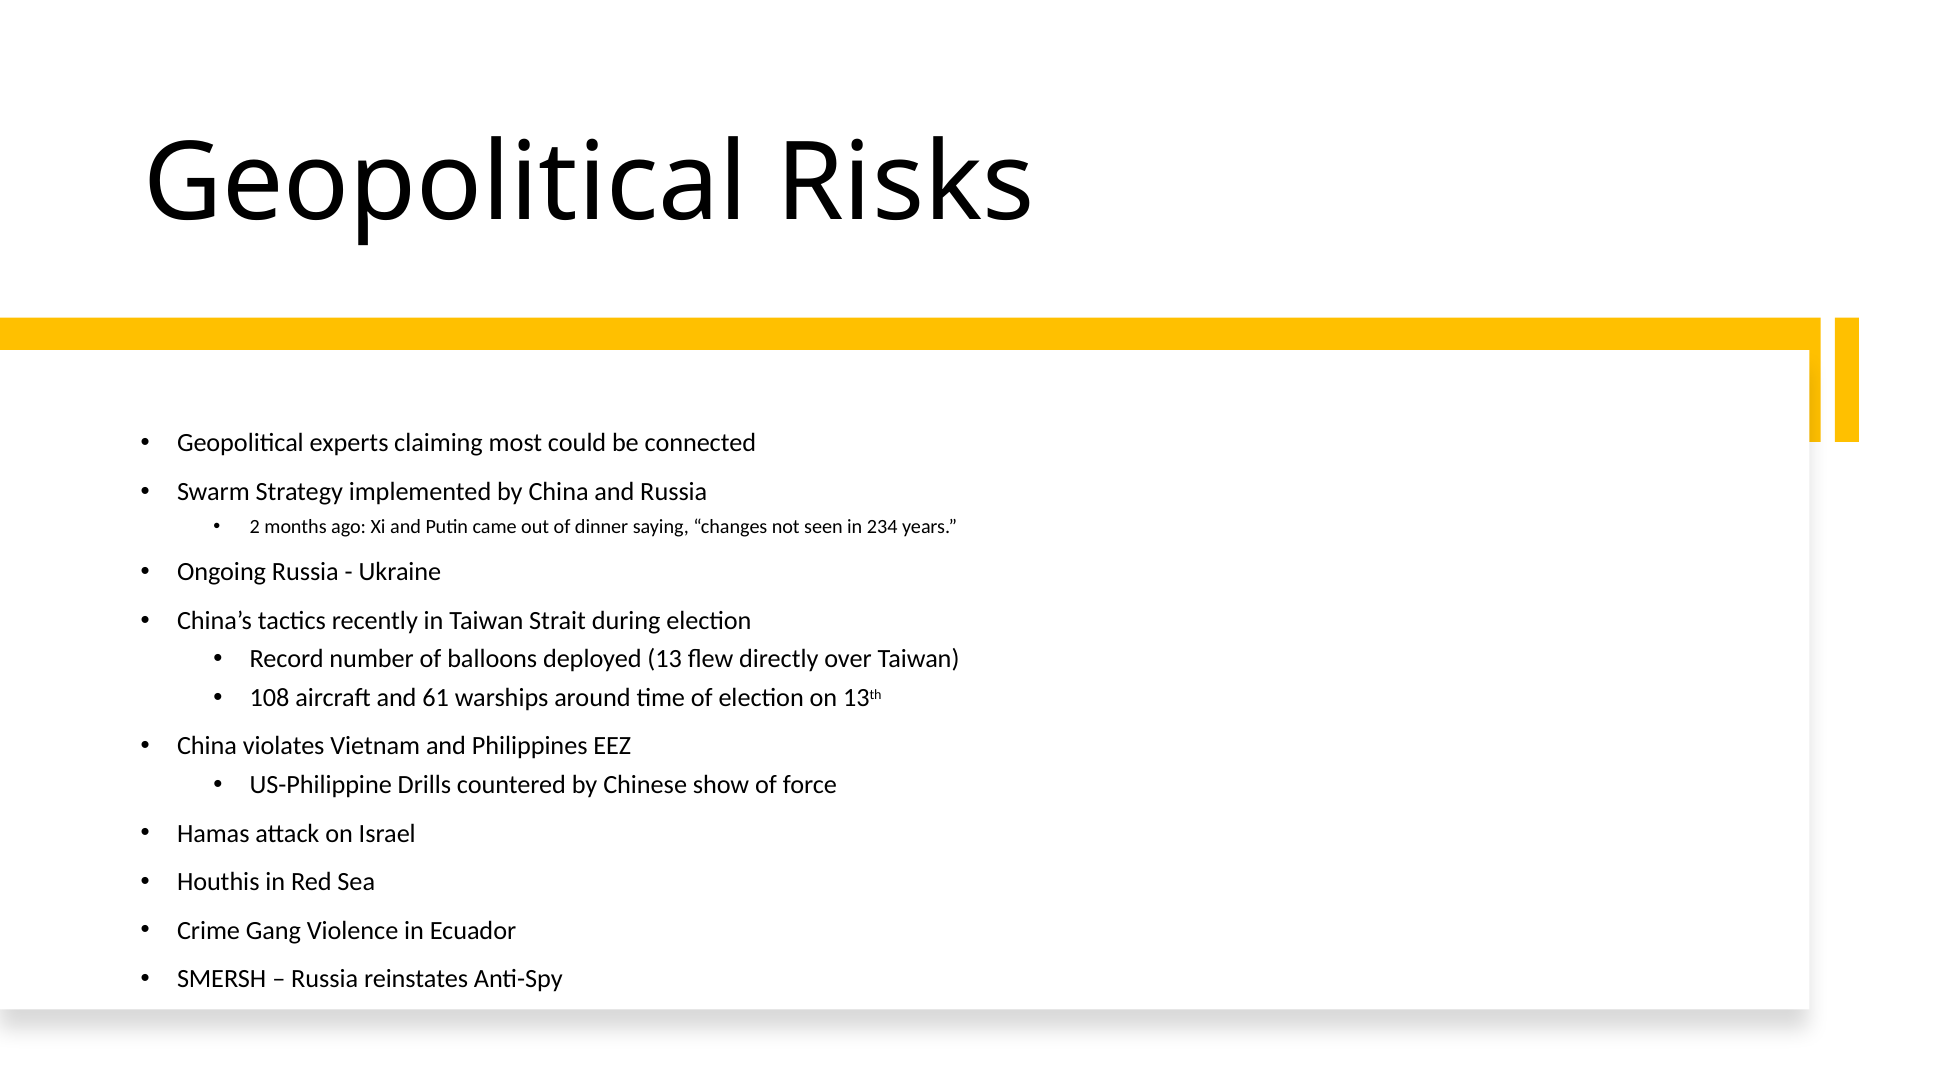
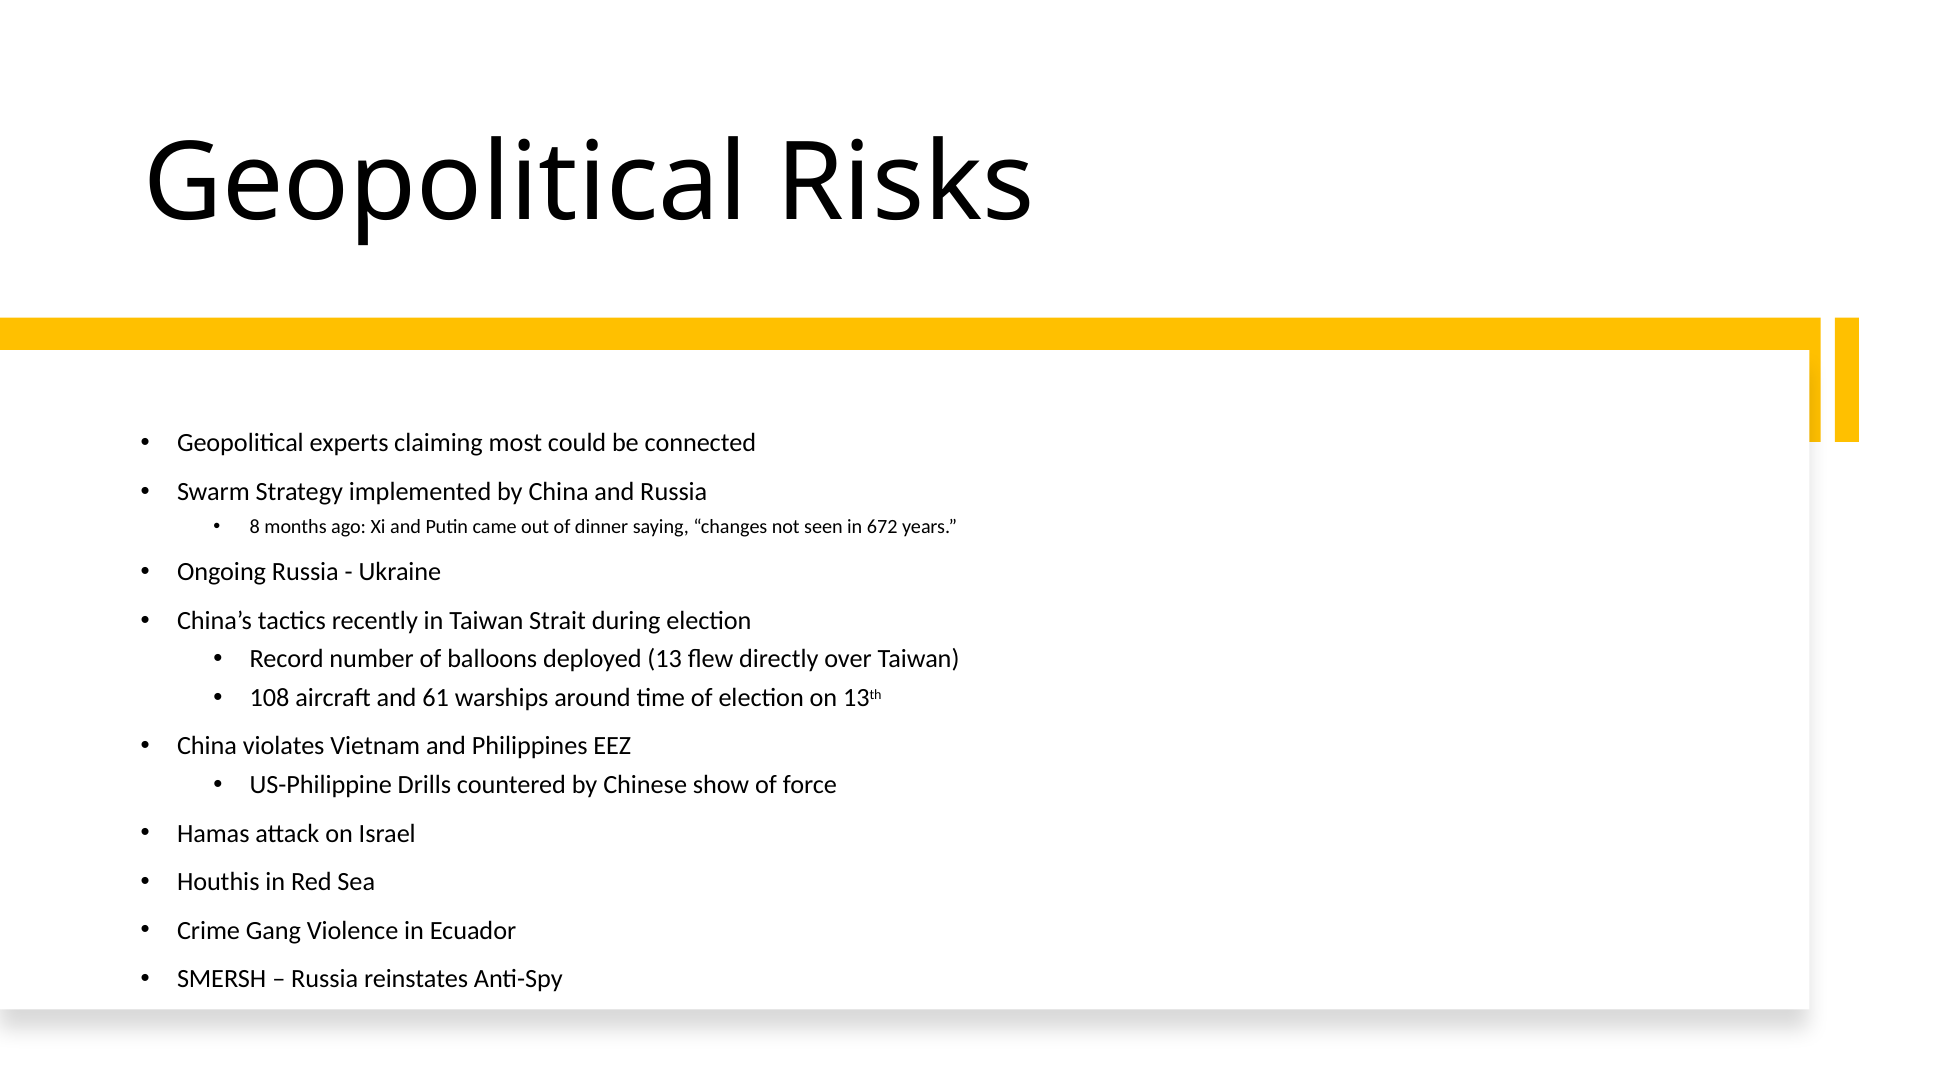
2: 2 -> 8 (255, 527)
234: 234 -> 672 (882, 527)
